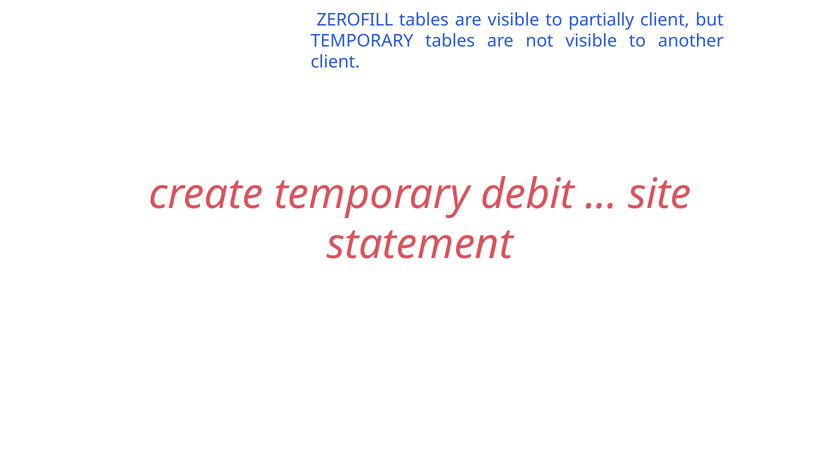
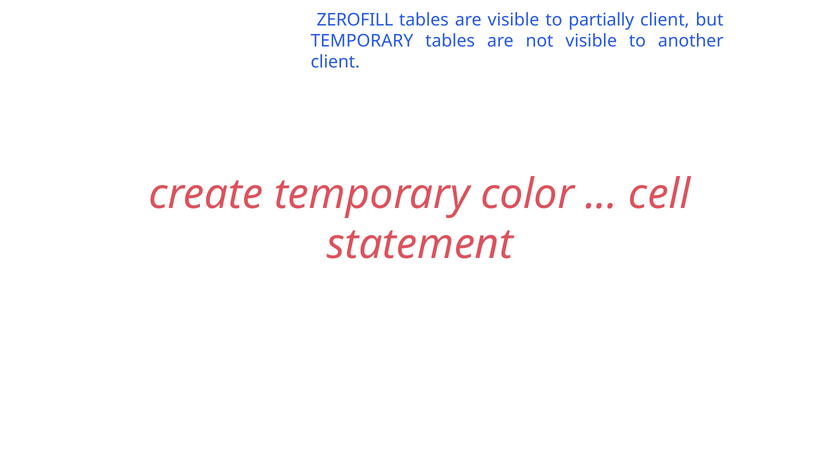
debit: debit -> color (527, 194)
site: site -> cell (659, 194)
